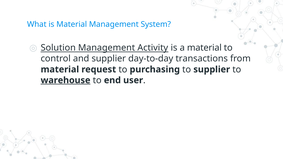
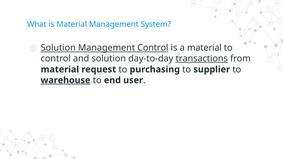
Management Activity: Activity -> Control (153, 48)
and supplier: supplier -> solution (109, 59)
transactions underline: none -> present (202, 59)
